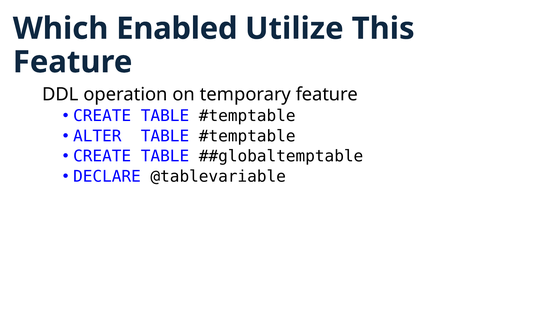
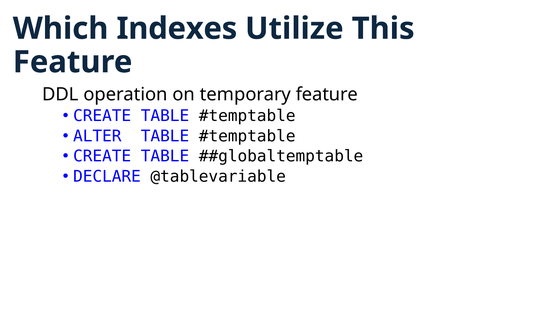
Enabled: Enabled -> Indexes (177, 29)
